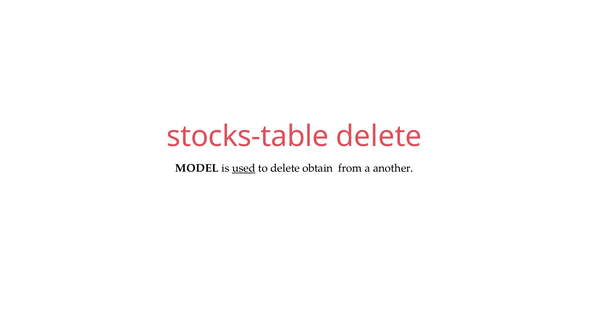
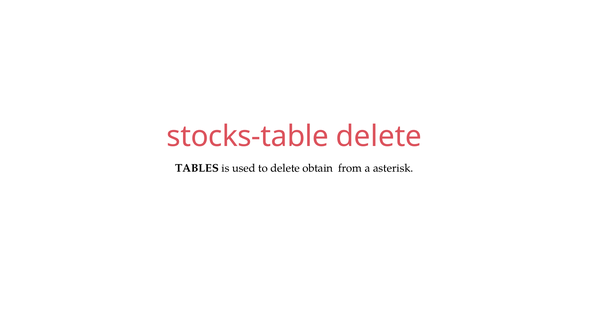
MODEL: MODEL -> TABLES (197, 168)
used underline: present -> none (244, 168)
another: another -> asterisk (393, 168)
